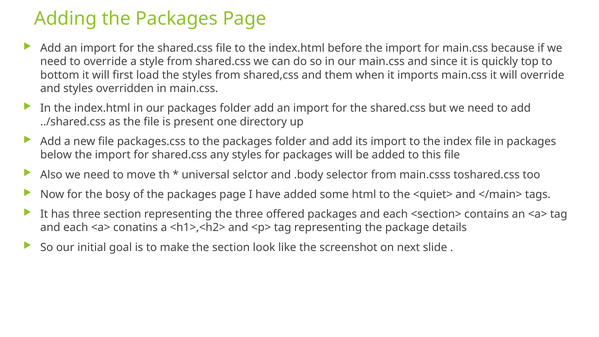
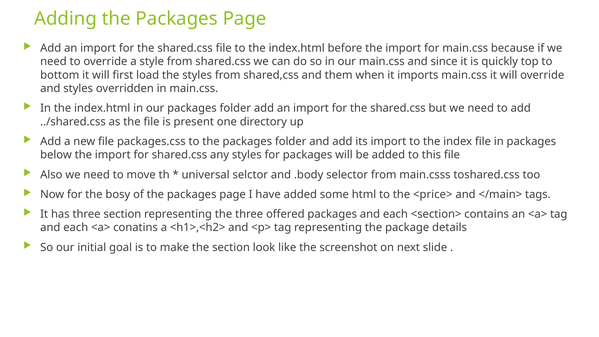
<quiet>: <quiet> -> <price> (433, 194)
